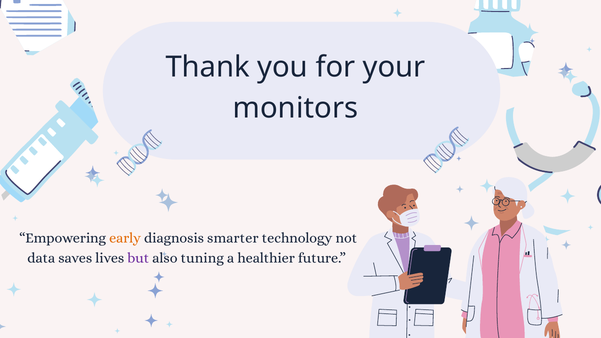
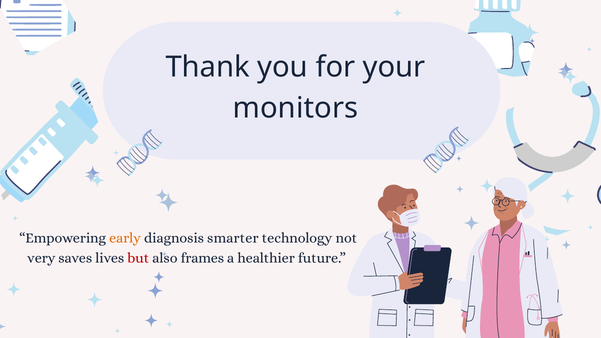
data: data -> very (41, 258)
but colour: purple -> red (138, 258)
tuning: tuning -> frames (202, 258)
